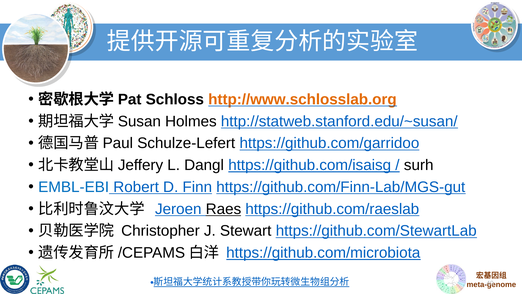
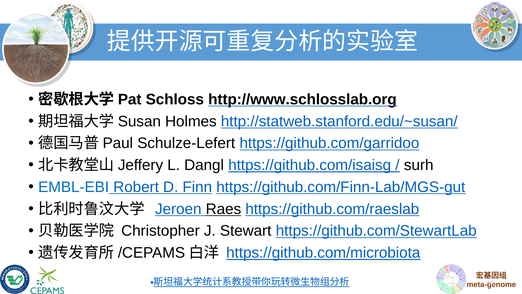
http://www.schlosslab.org colour: orange -> black (302, 99)
